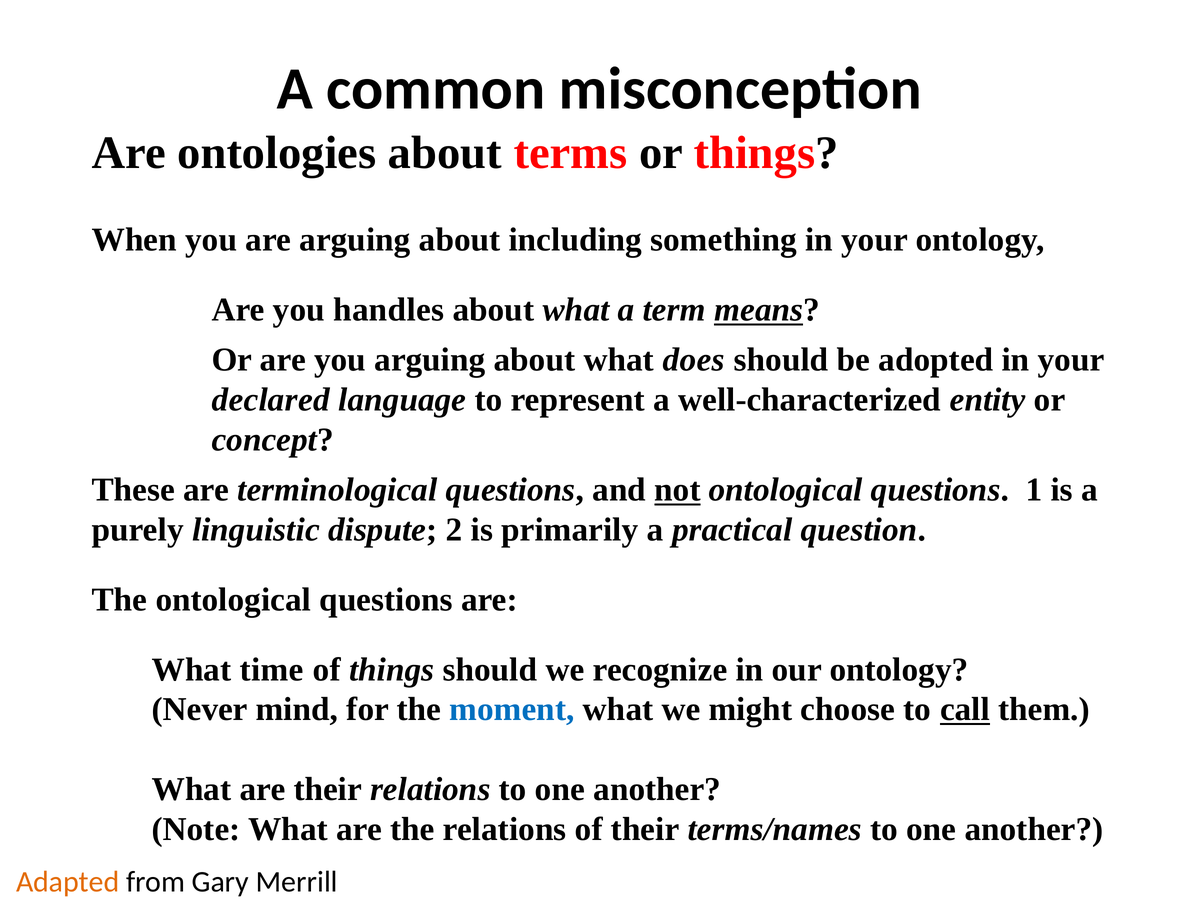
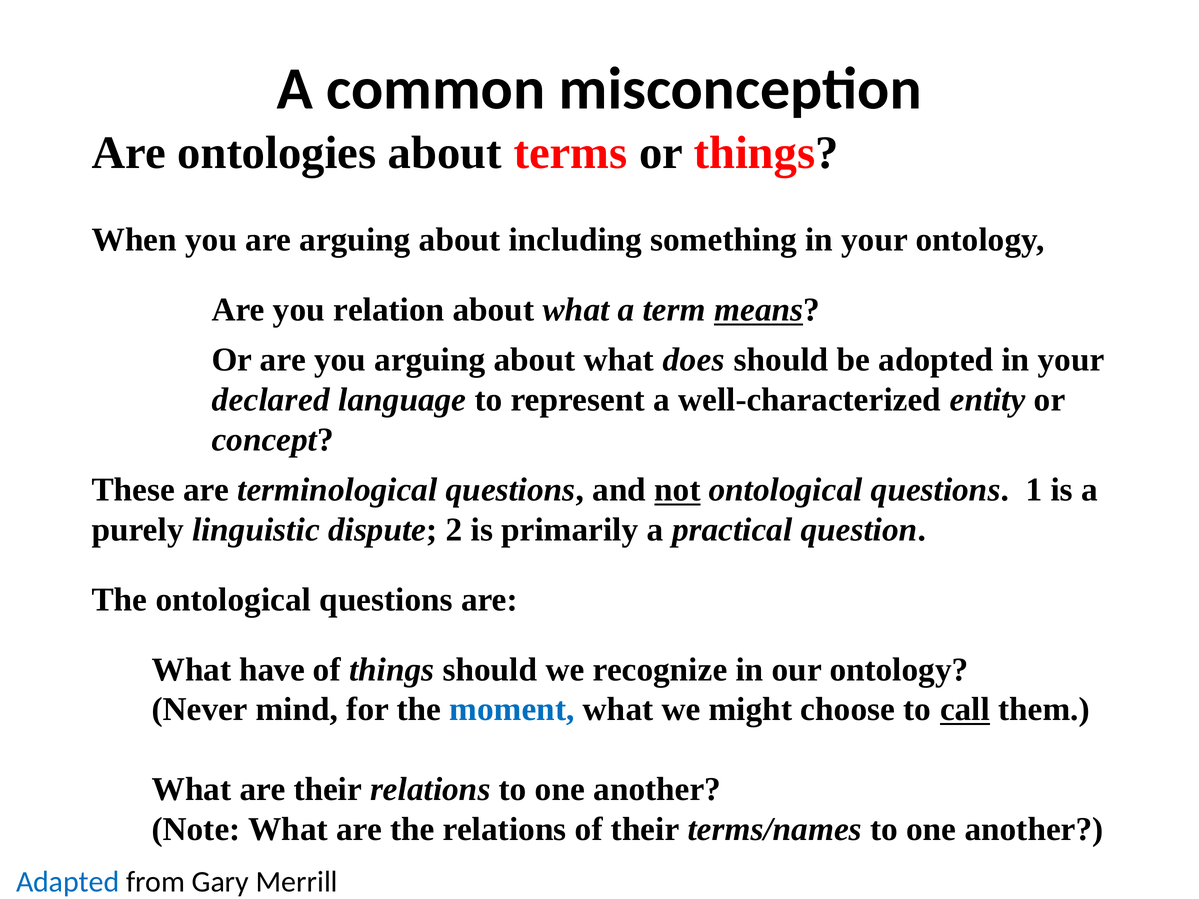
handles: handles -> relation (389, 310)
time: time -> have (272, 670)
Adapted colour: orange -> blue (68, 882)
